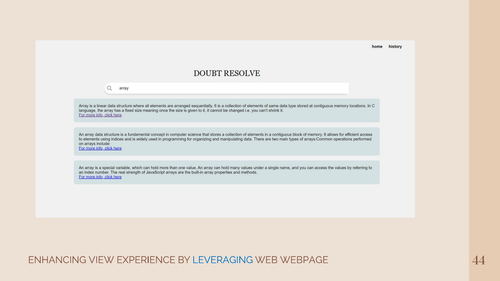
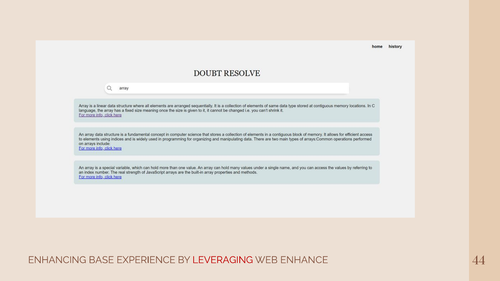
VIEW: VIEW -> BASE (101, 260)
LEVERAGING colour: blue -> red (223, 260)
WEBPAGE: WEBPAGE -> ENHANCE (304, 260)
